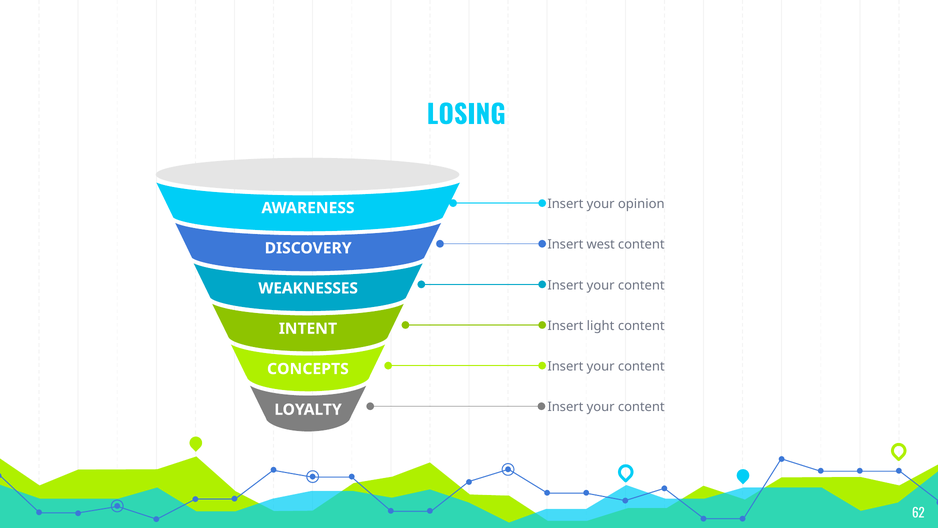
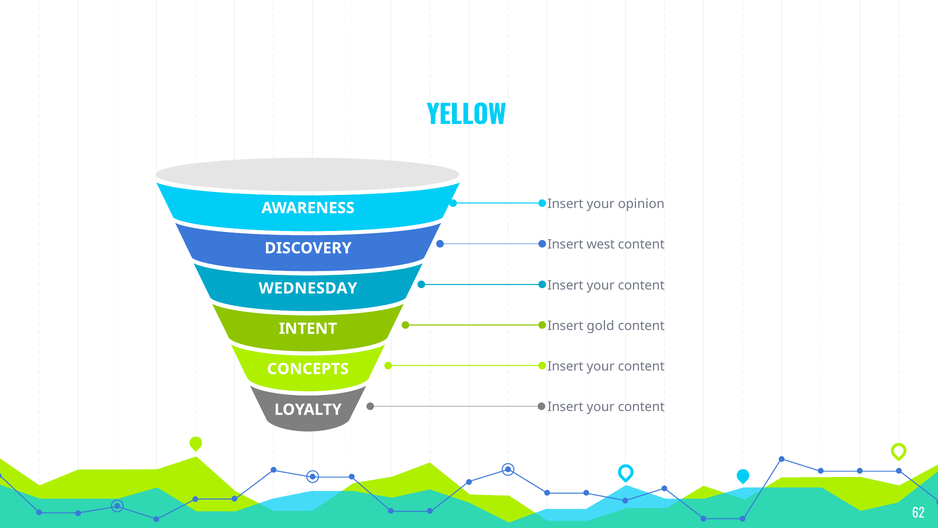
LOSING: LOSING -> YELLOW (466, 115)
WEAKNESSES: WEAKNESSES -> WEDNESDAY (308, 288)
light: light -> gold (601, 326)
